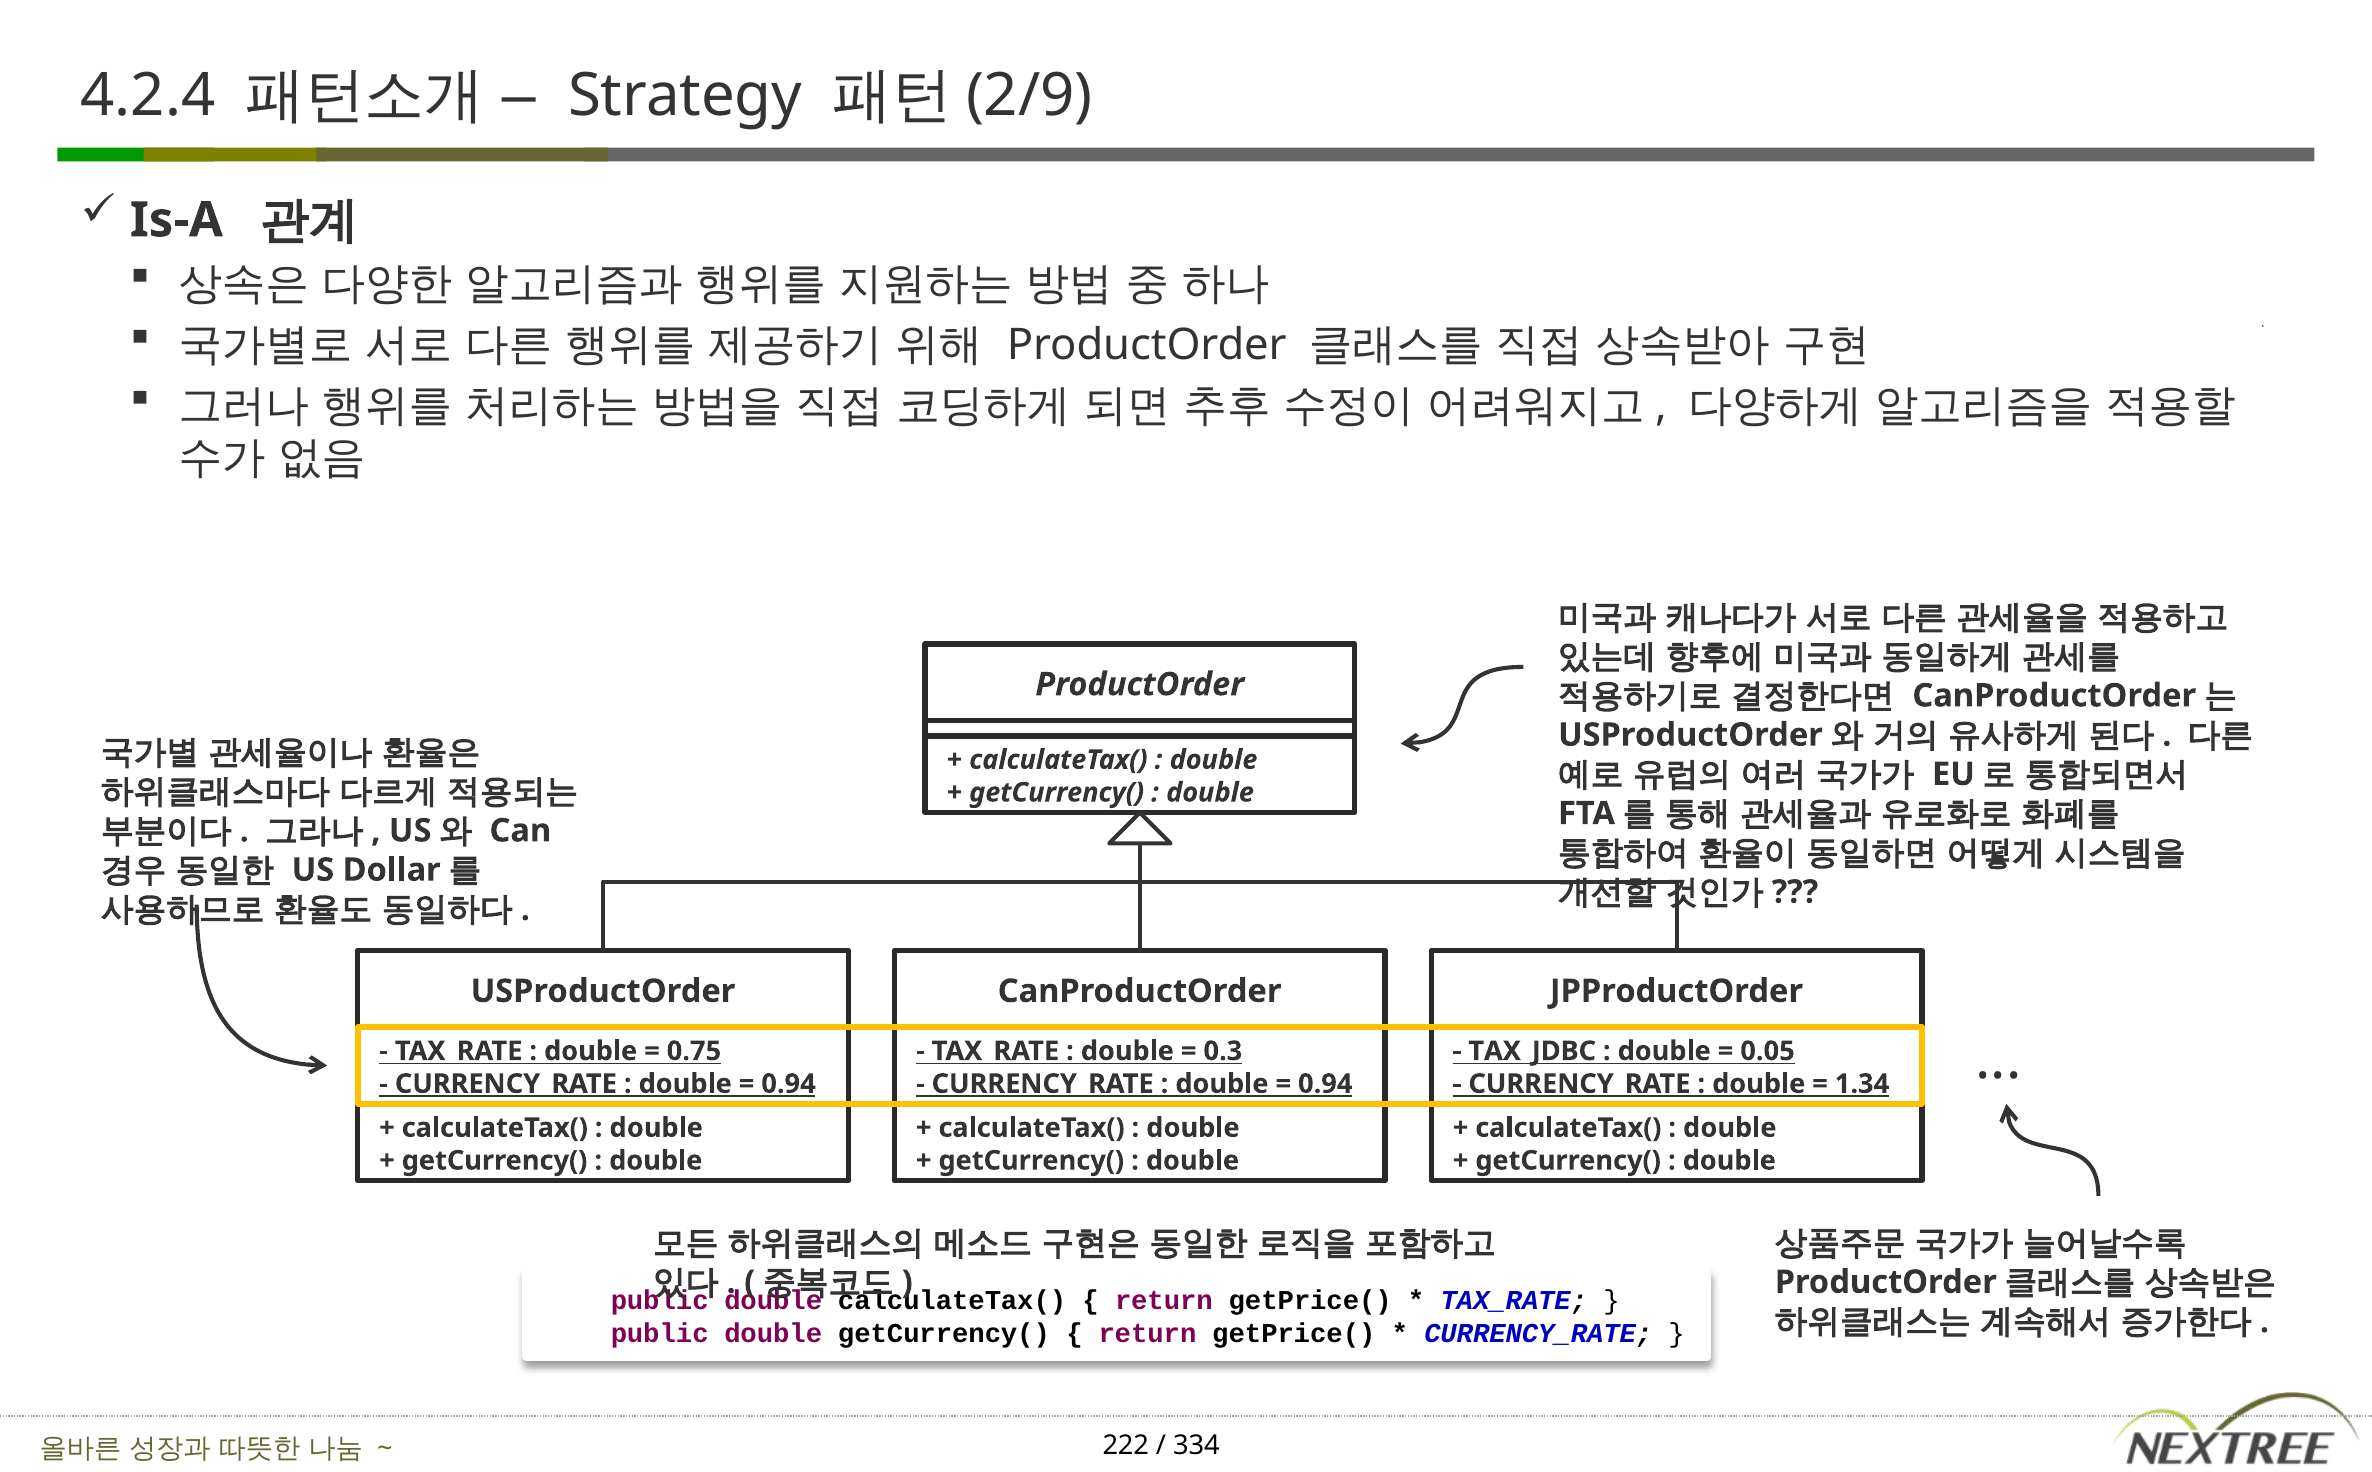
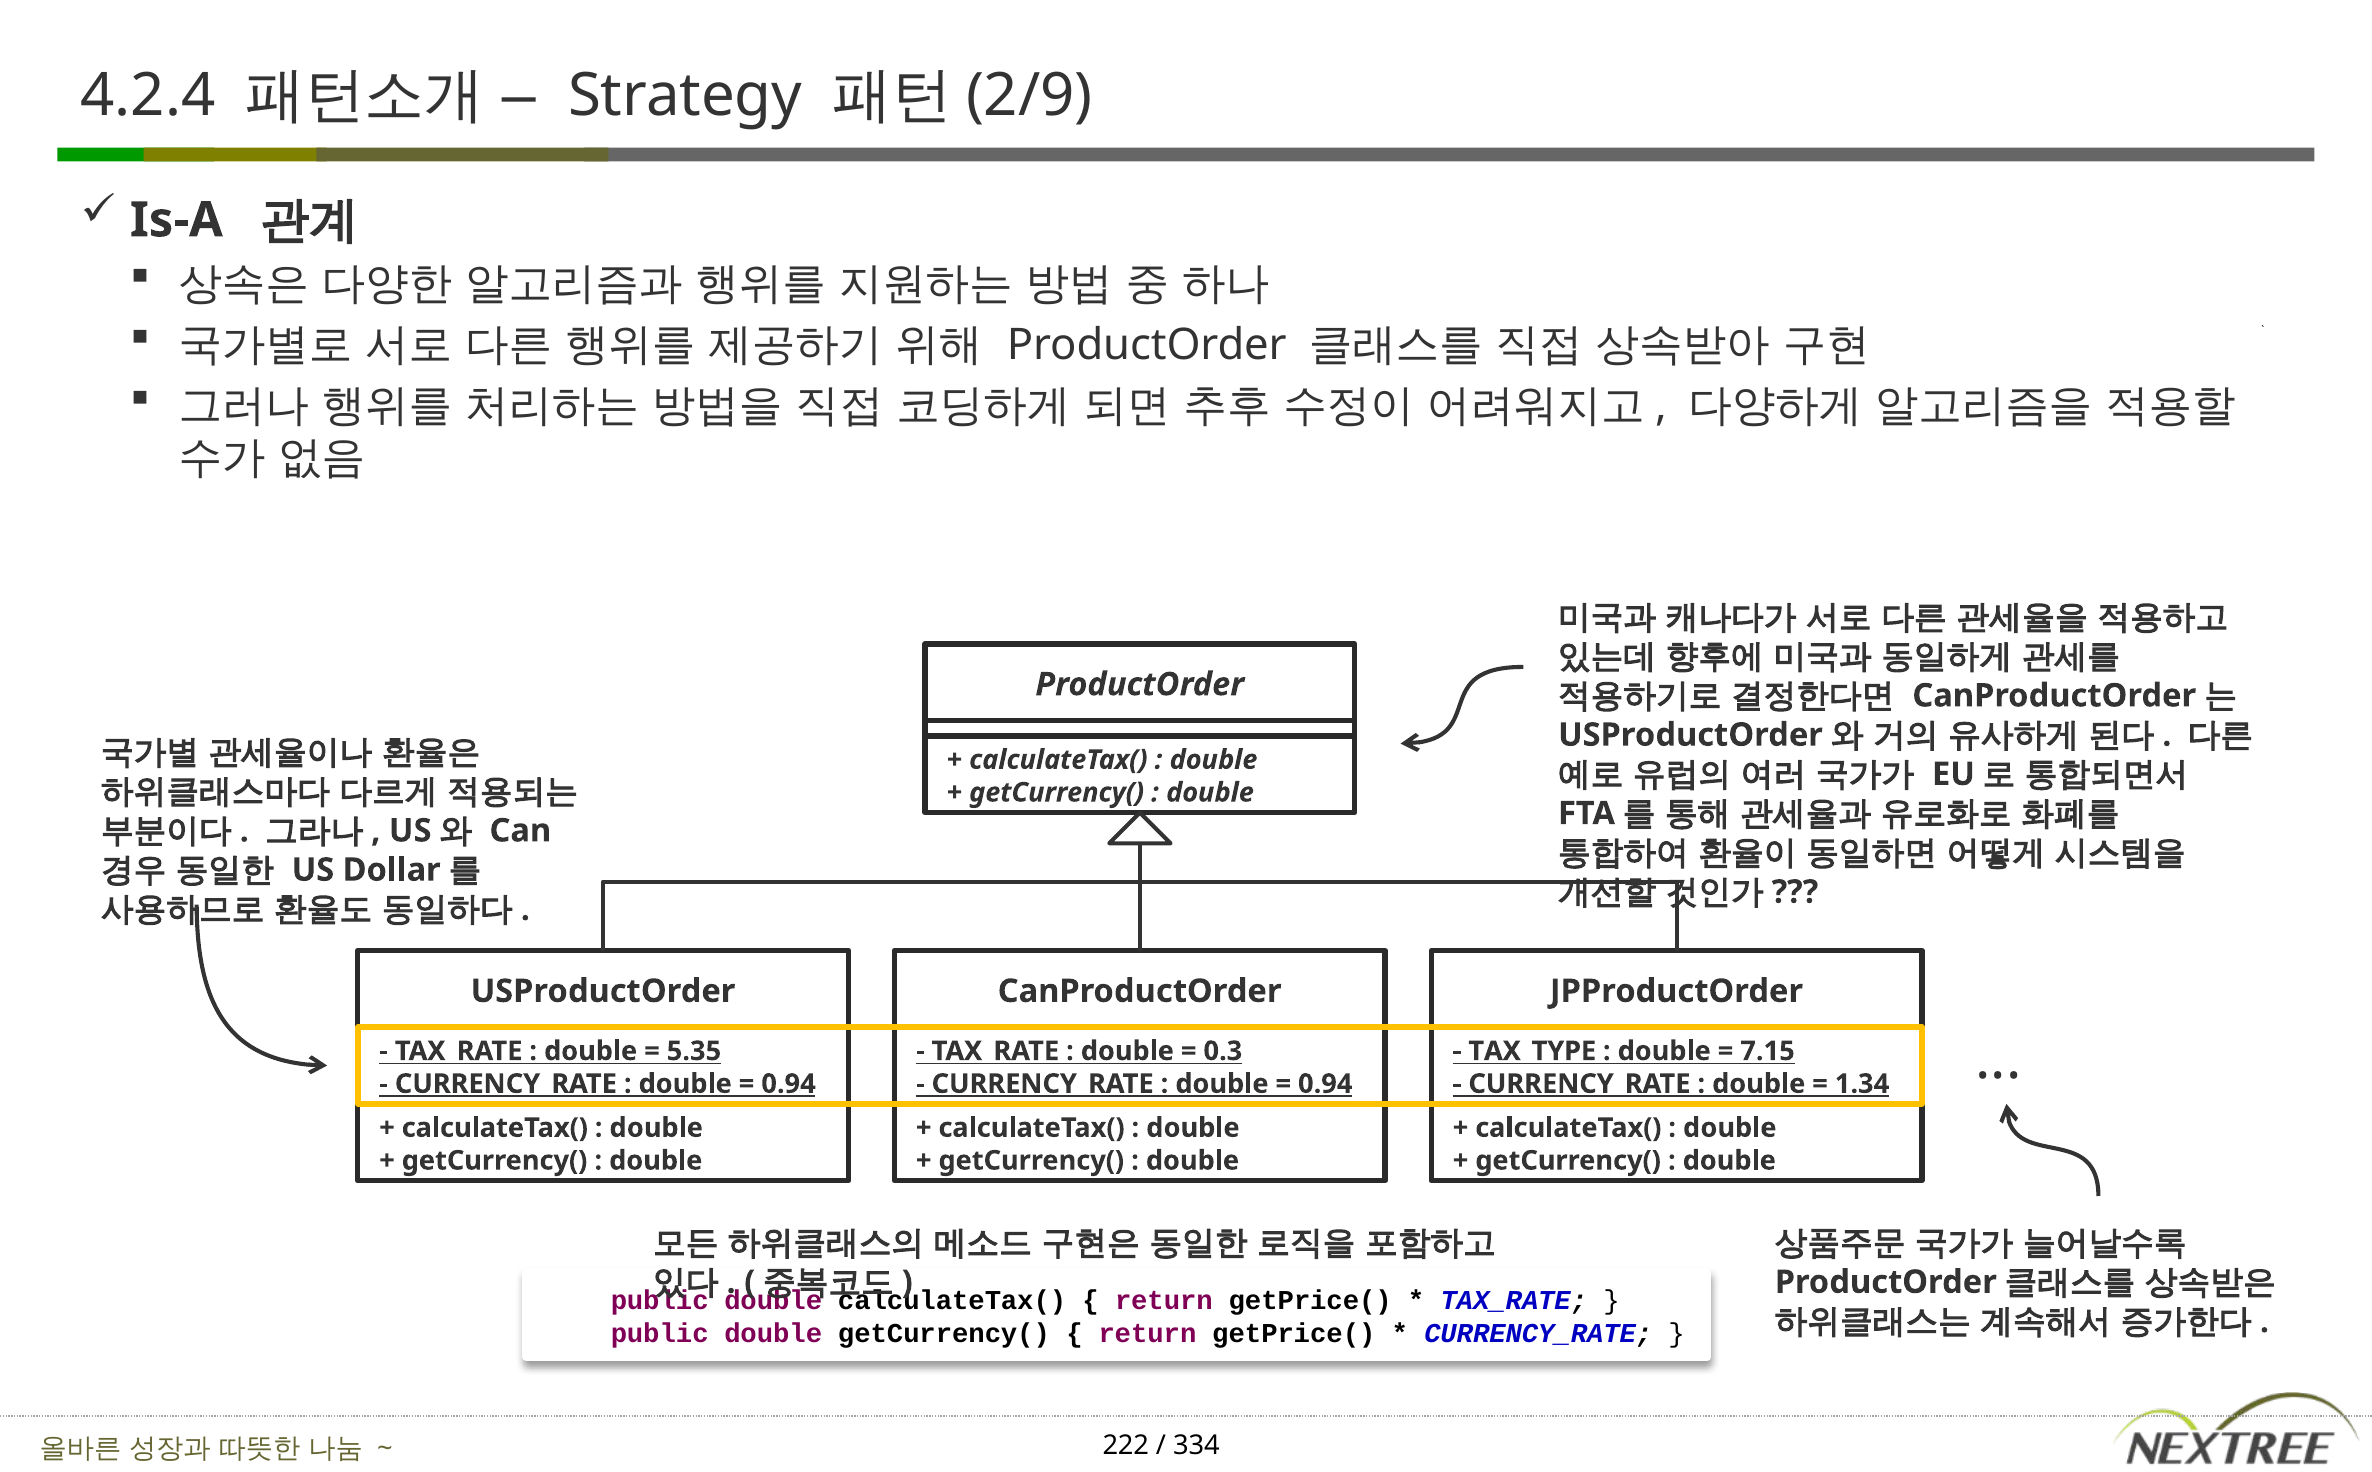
0.75: 0.75 -> 5.35 (694, 1051)
TAX_JDBC: TAX_JDBC -> TAX_TYPE (1532, 1051)
0.05: 0.05 -> 7.15 (1768, 1051)
